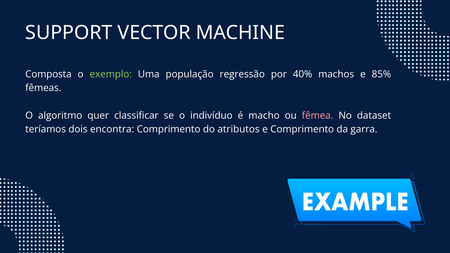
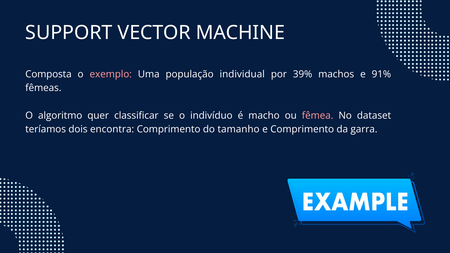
exemplo colour: light green -> pink (111, 74)
regressão: regressão -> individual (242, 74)
40%: 40% -> 39% (303, 74)
85%: 85% -> 91% (381, 74)
atributos: atributos -> tamanho (239, 129)
